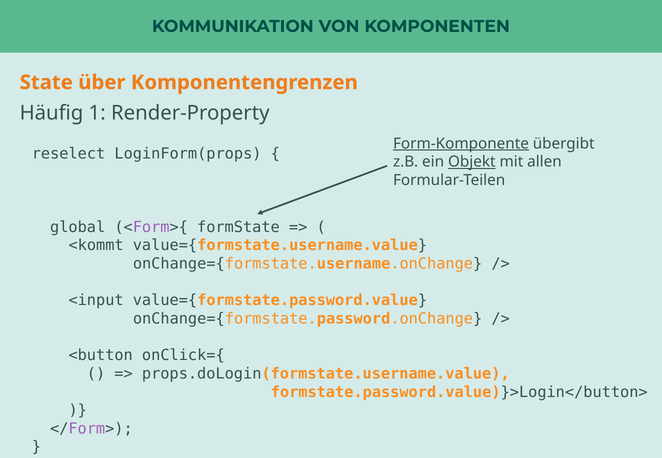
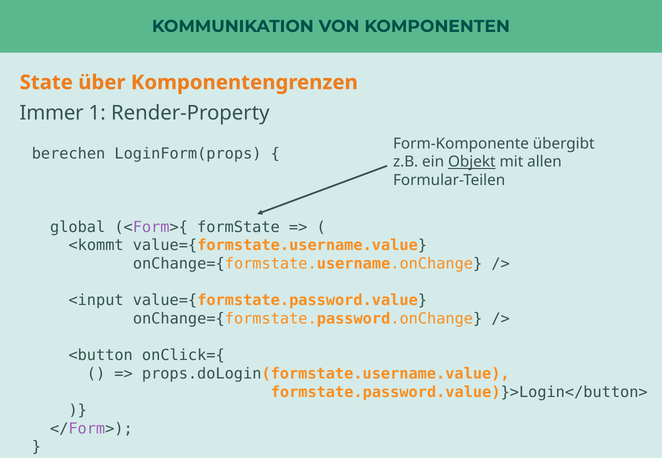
Häufig: Häufig -> Immer (52, 113)
Form-Komponente underline: present -> none (461, 144)
reselect: reselect -> berechen (69, 154)
